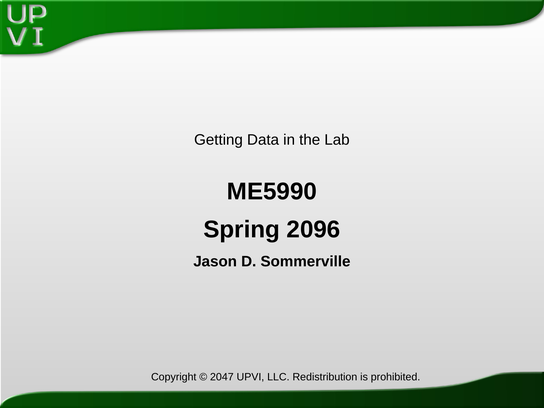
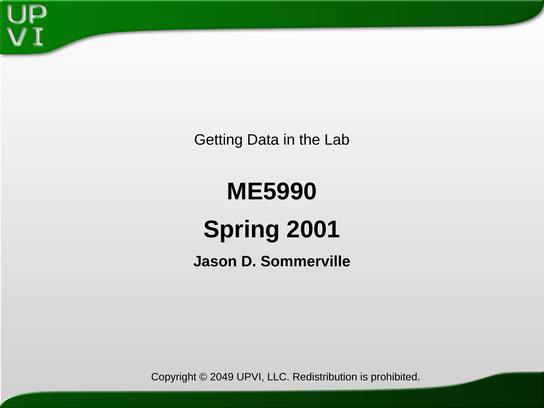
2096: 2096 -> 2001 (313, 229)
2047: 2047 -> 2049 (222, 377)
